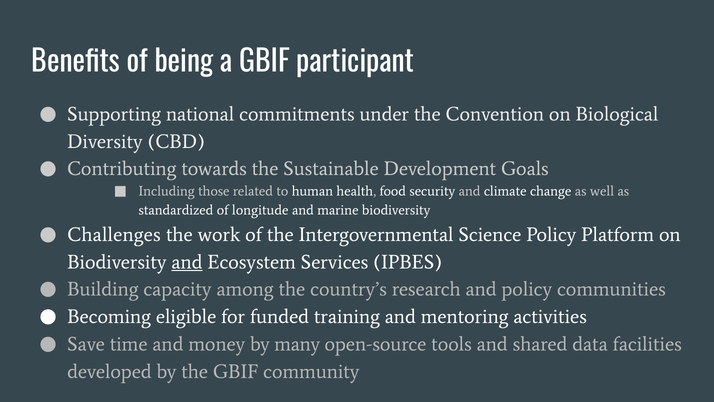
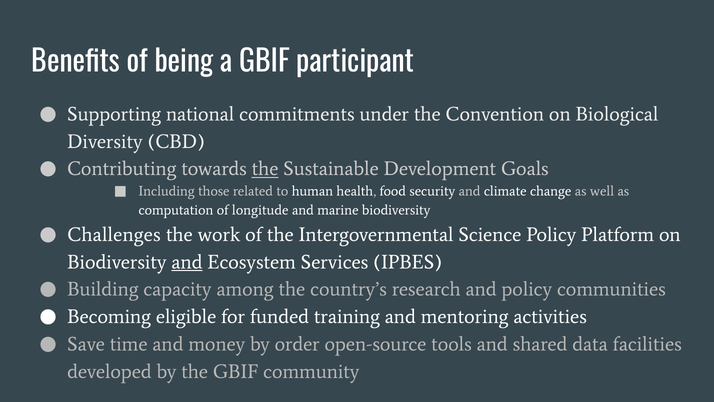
the underline: none -> present (265, 169)
standardized: standardized -> computation (176, 210)
many: many -> order (297, 344)
